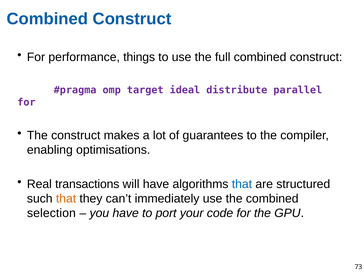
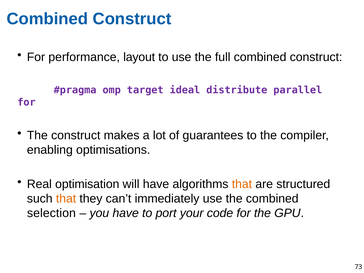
things: things -> layout (139, 57)
transactions: transactions -> optimisation (87, 184)
that colour: blue -> orange (242, 184)
